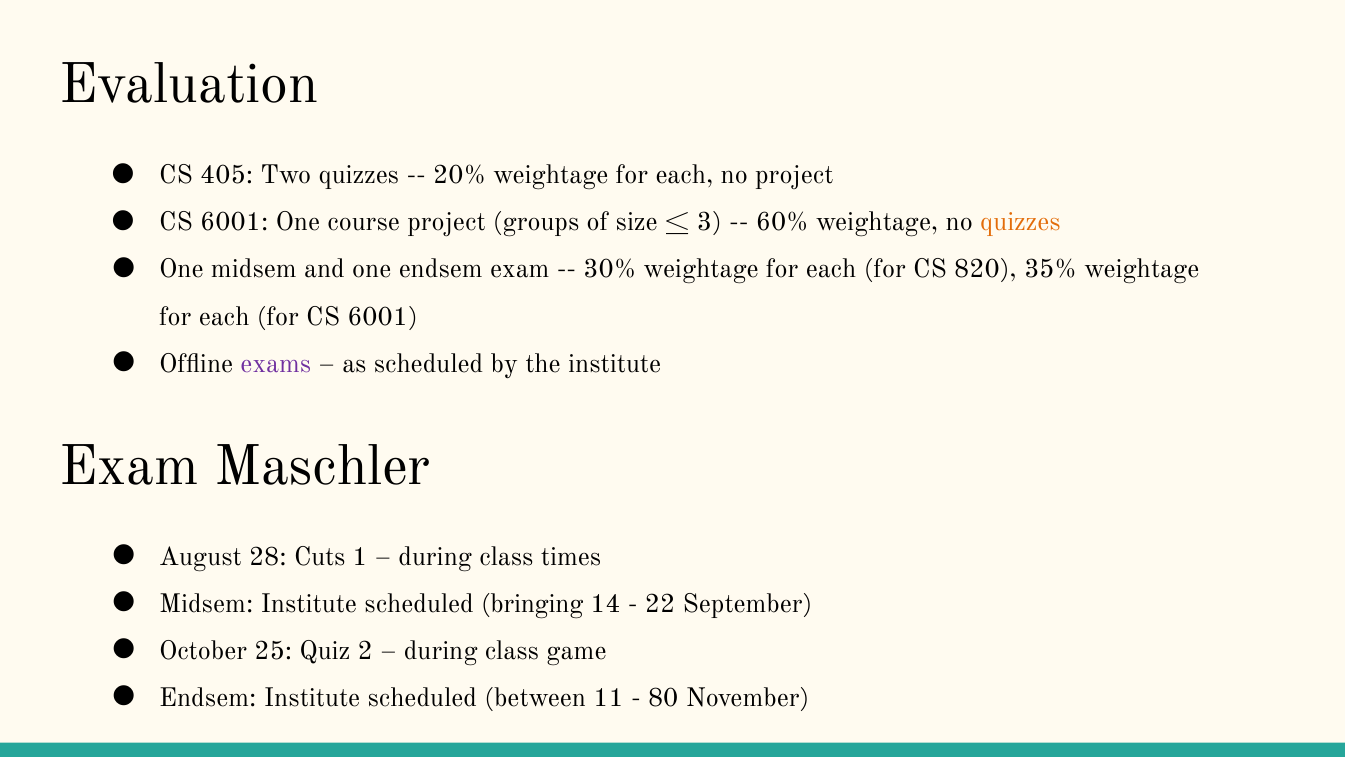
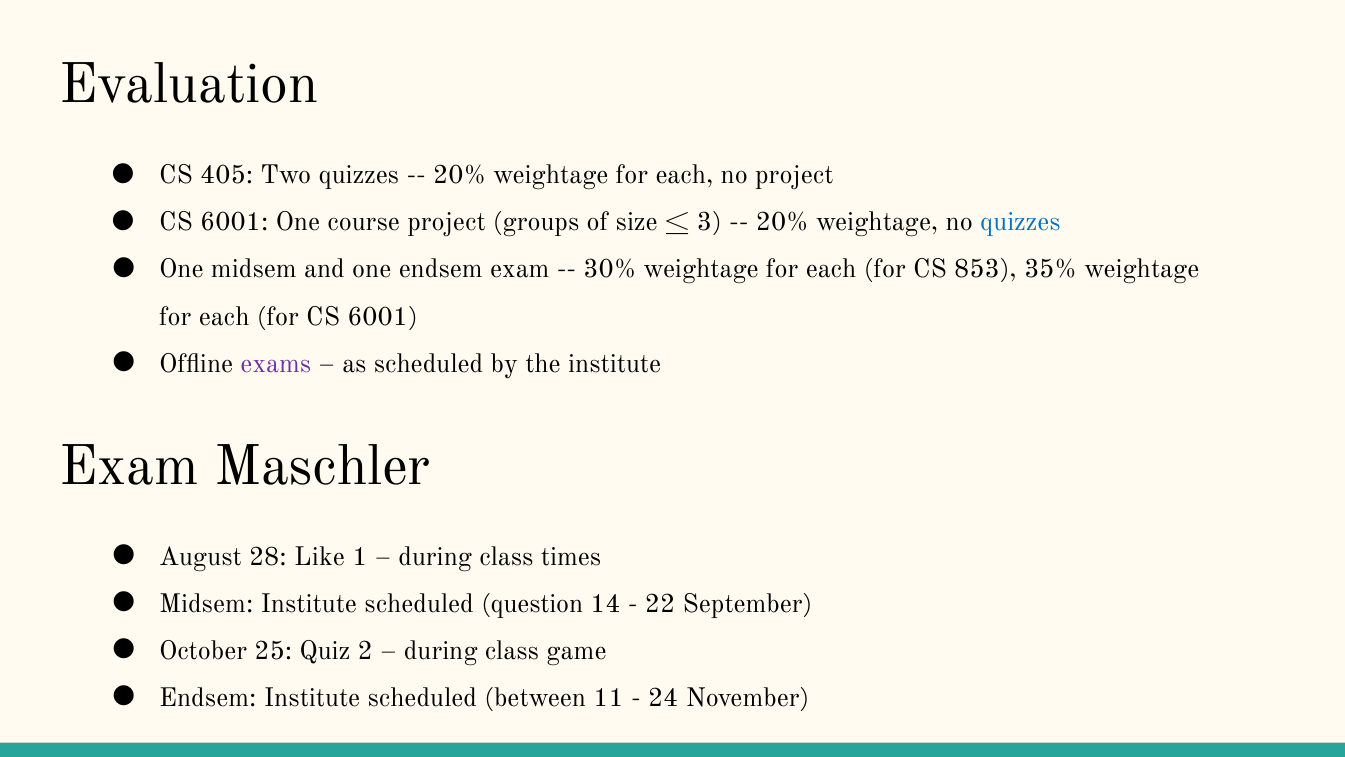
60%: 60% -> 20% (782, 222)
quizzes colour: orange -> blue (1020, 222)
820: 820 -> 853 (986, 269)
Cuts: Cuts -> Like (320, 556)
bringing: bringing -> question (532, 603)
80: 80 -> 24 (663, 697)
